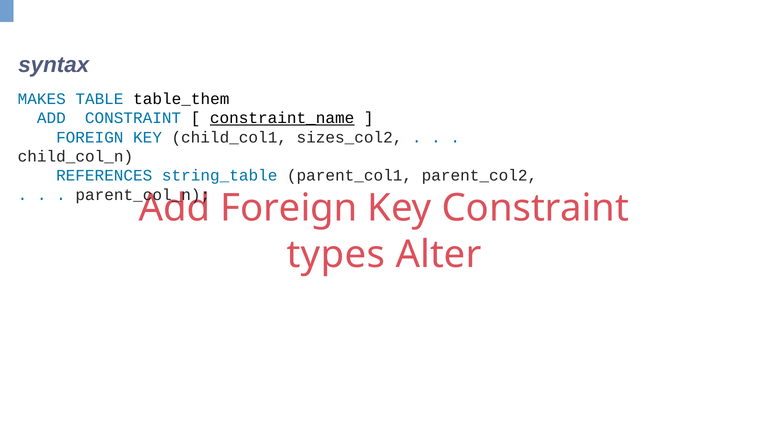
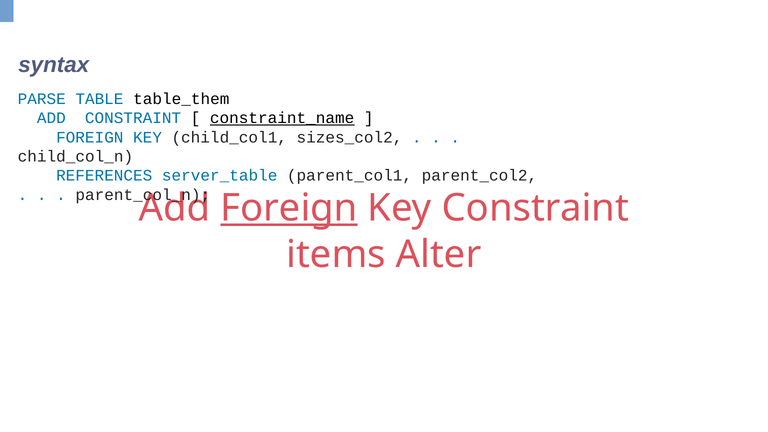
MAKES: MAKES -> PARSE (42, 99)
string_table: string_table -> server_table (220, 176)
Foreign underline: none -> present (289, 208)
types: types -> items (336, 254)
